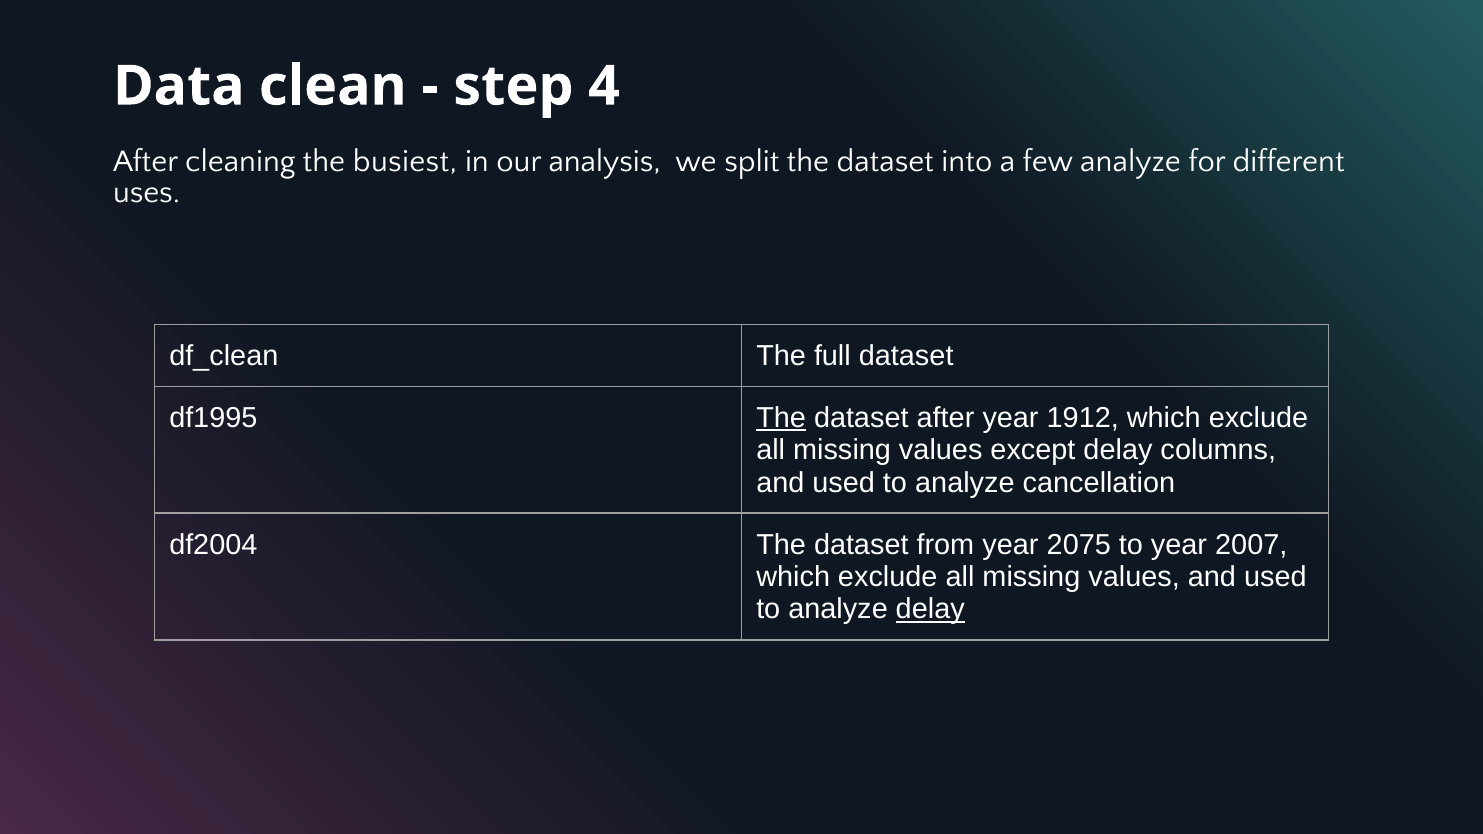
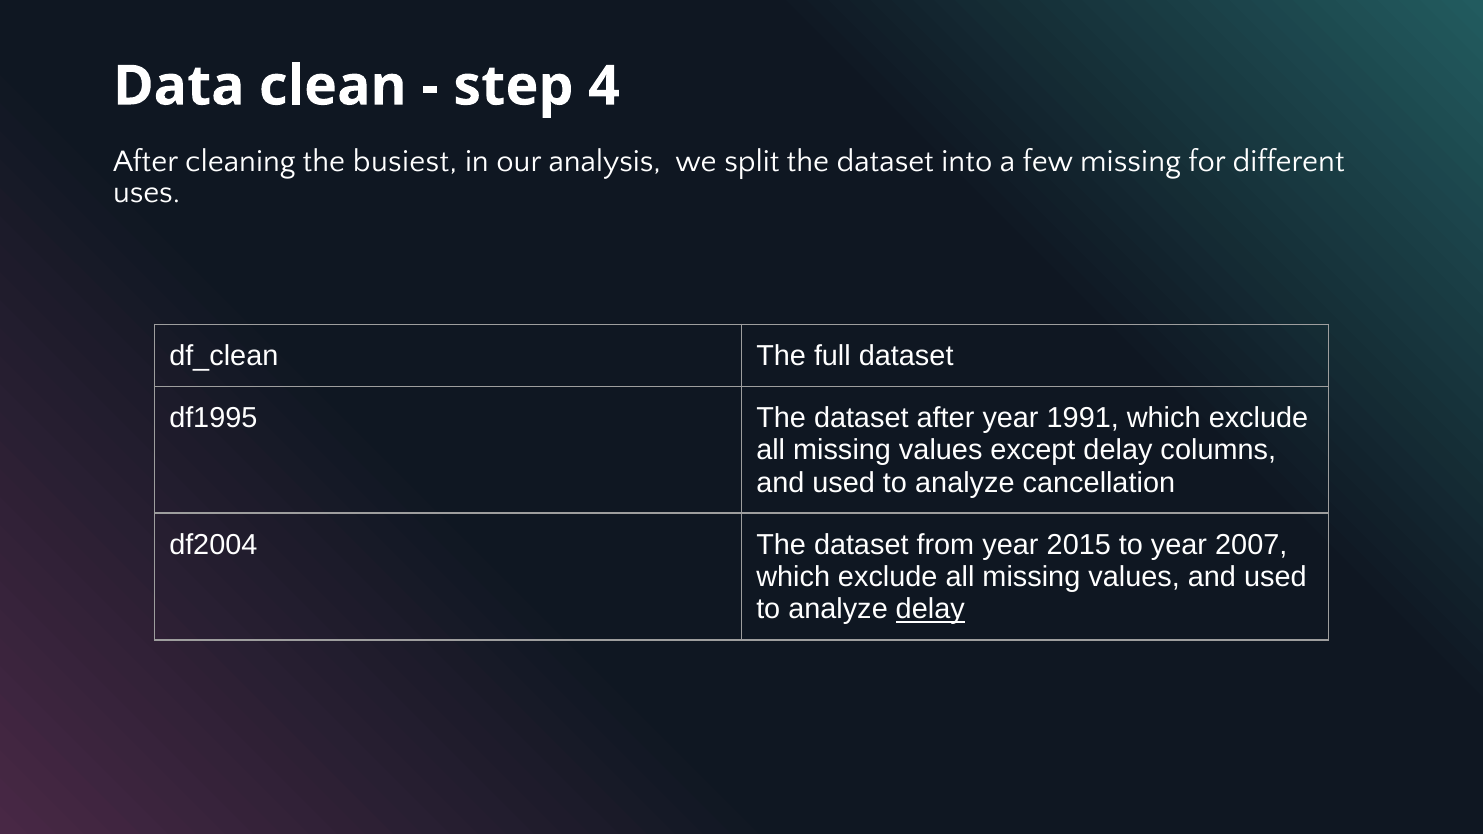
few analyze: analyze -> missing (1130, 161)
The underline: present -> none (781, 418)
1912: 1912 -> 1991 (1083, 418)
2075: 2075 -> 2015 (1079, 545)
